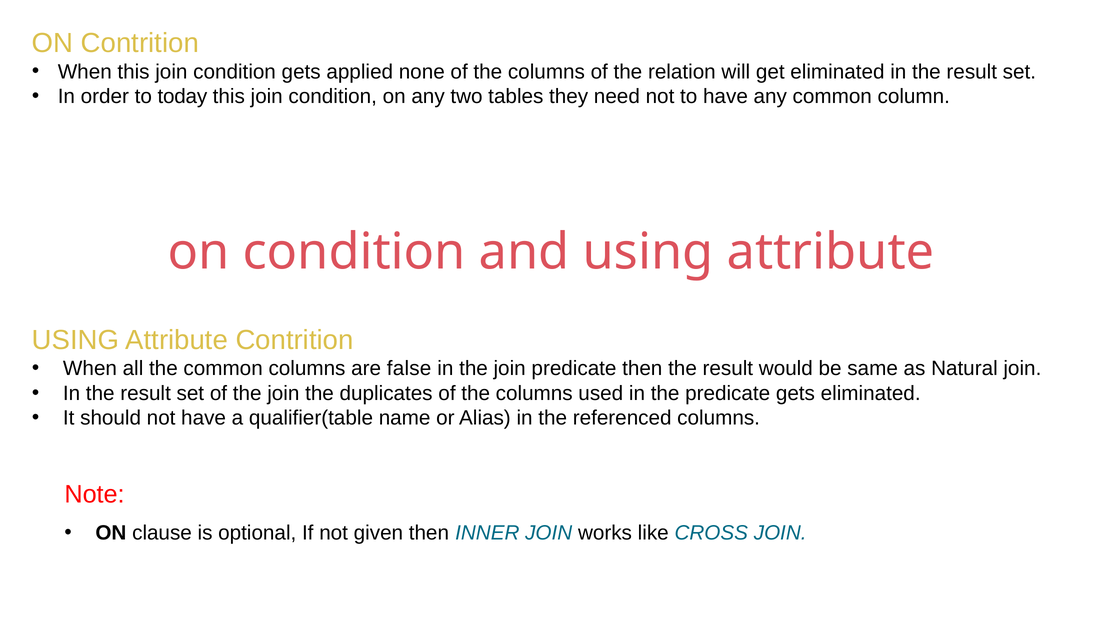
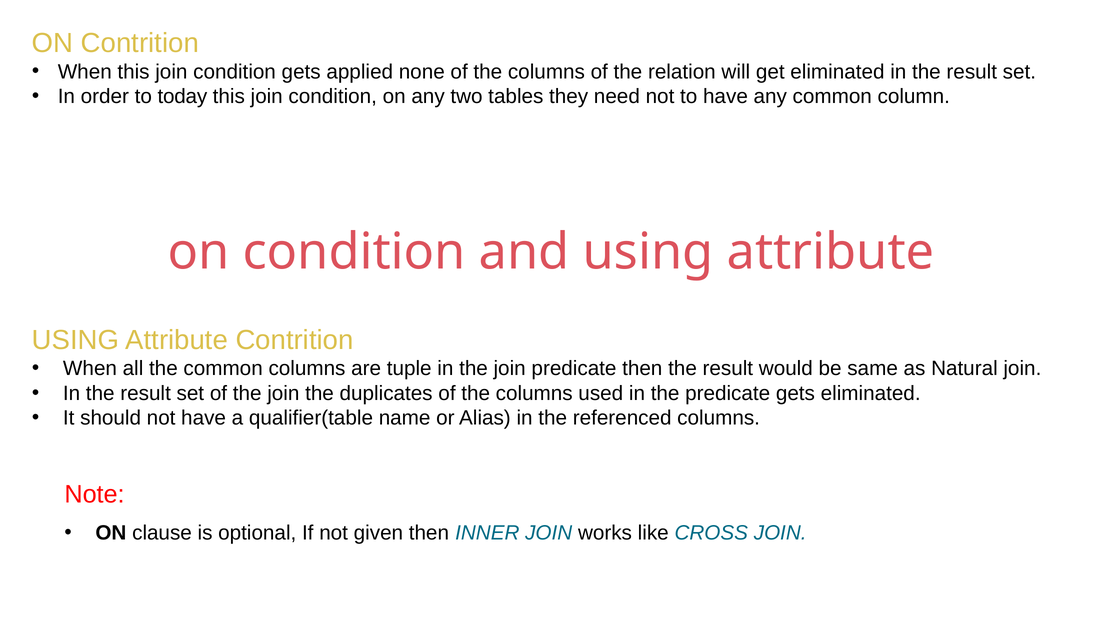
false: false -> tuple (409, 368)
